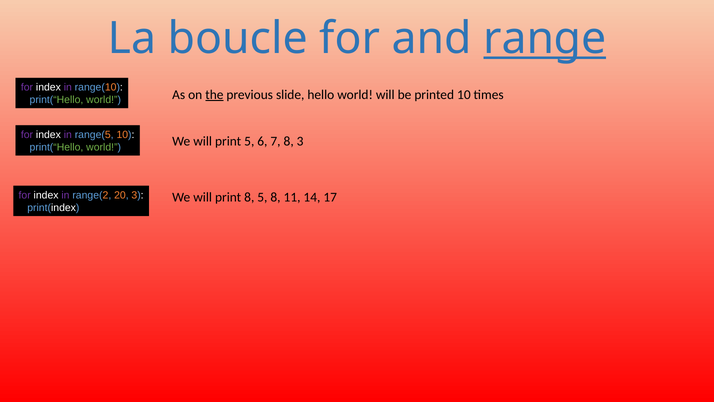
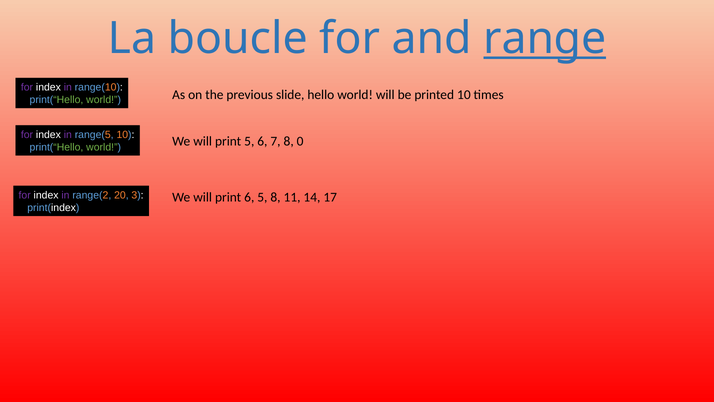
the underline: present -> none (214, 95)
8 3: 3 -> 0 (300, 141)
print 8: 8 -> 6 (249, 197)
